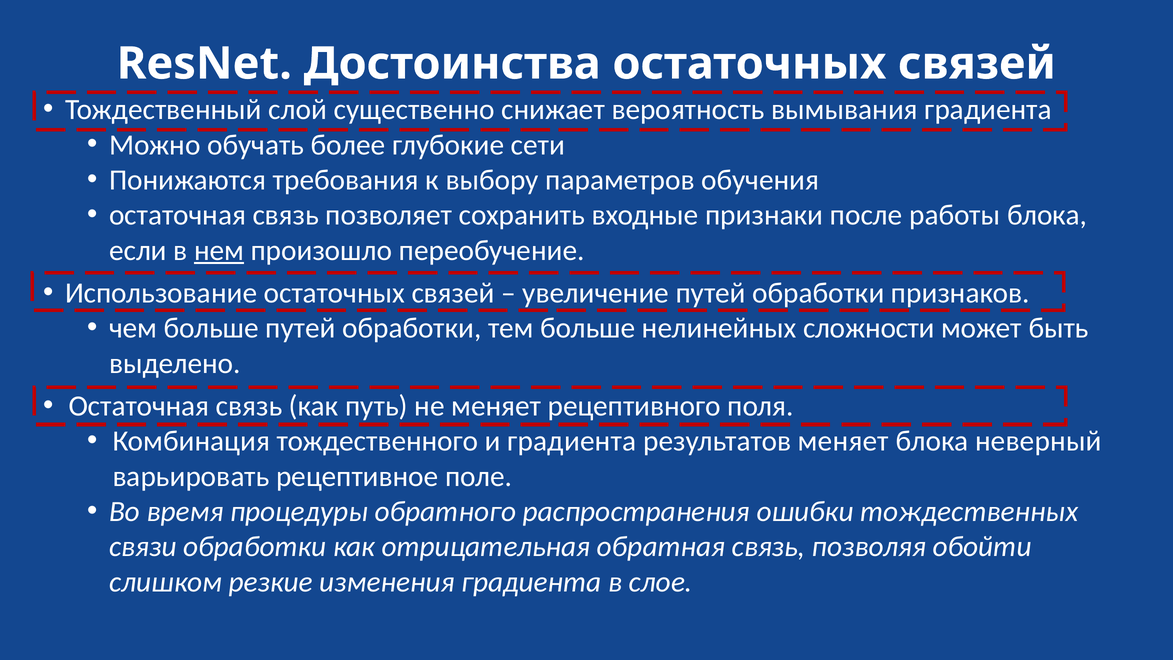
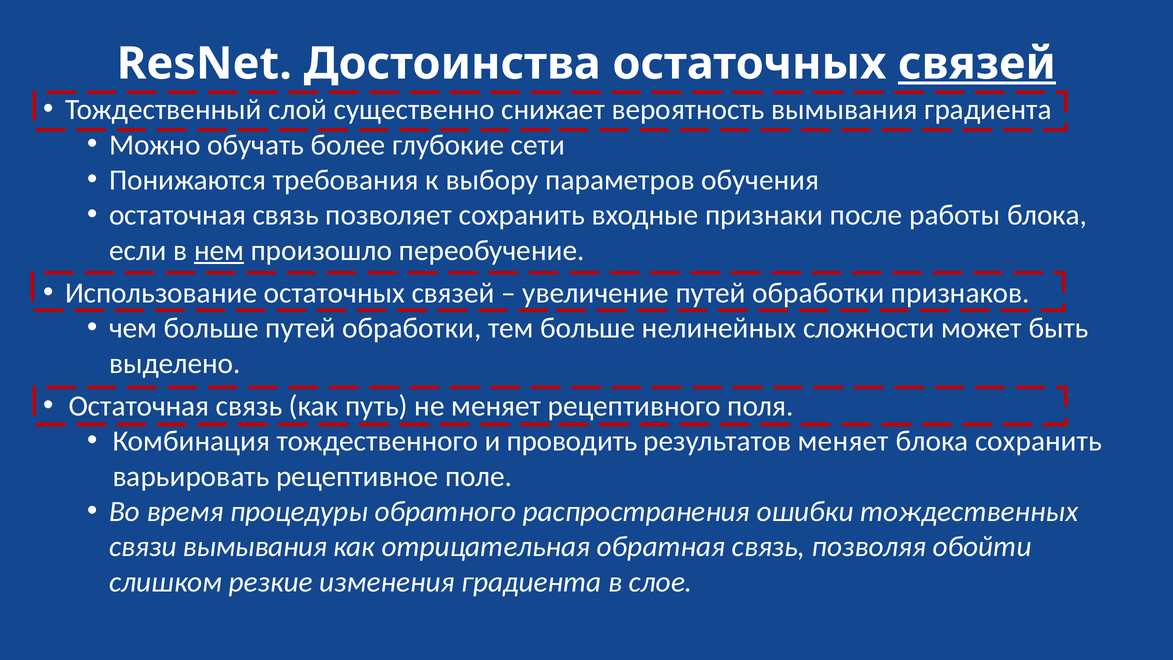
связей underline: none -> present (977, 64)
и градиента: градиента -> проводить (572, 441)
блока неверный: неверный -> сохранить (1038, 441)
связи обработки: обработки -> вымывания (255, 547)
